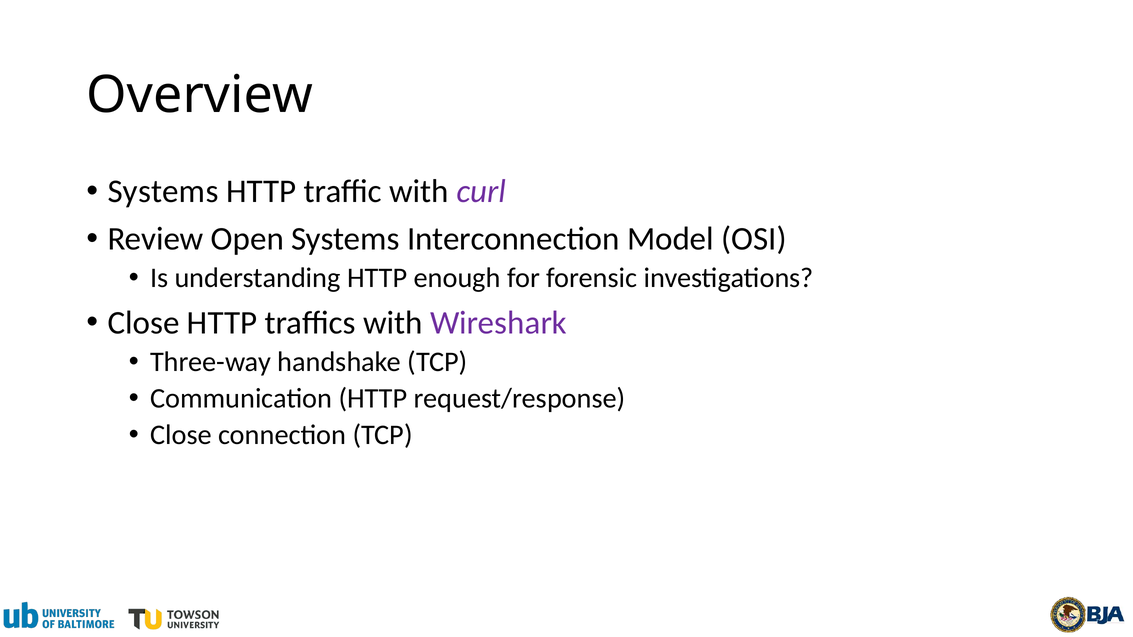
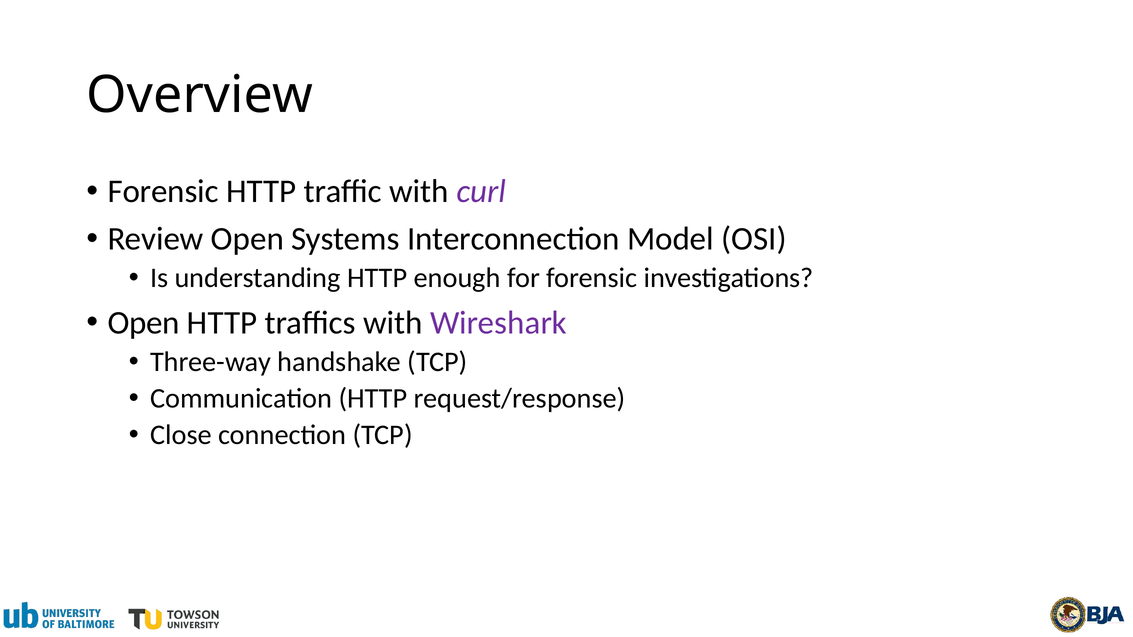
Systems: Systems -> Forensic (163, 192)
Close: Close -> Open (144, 323)
